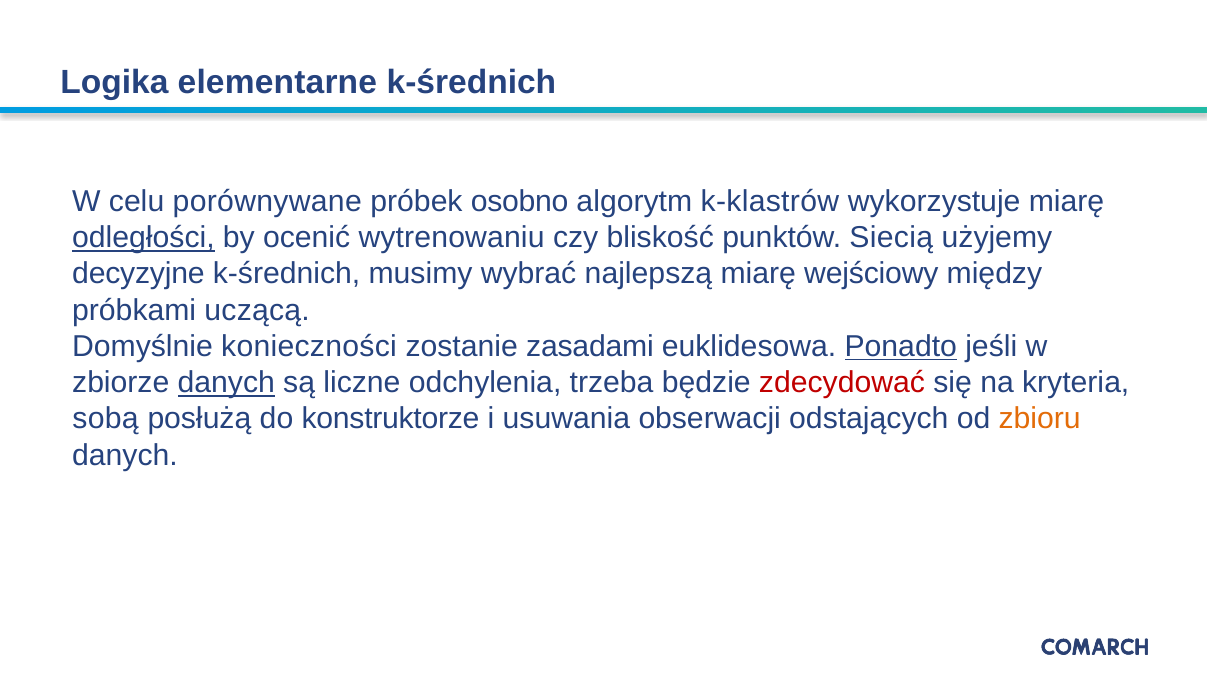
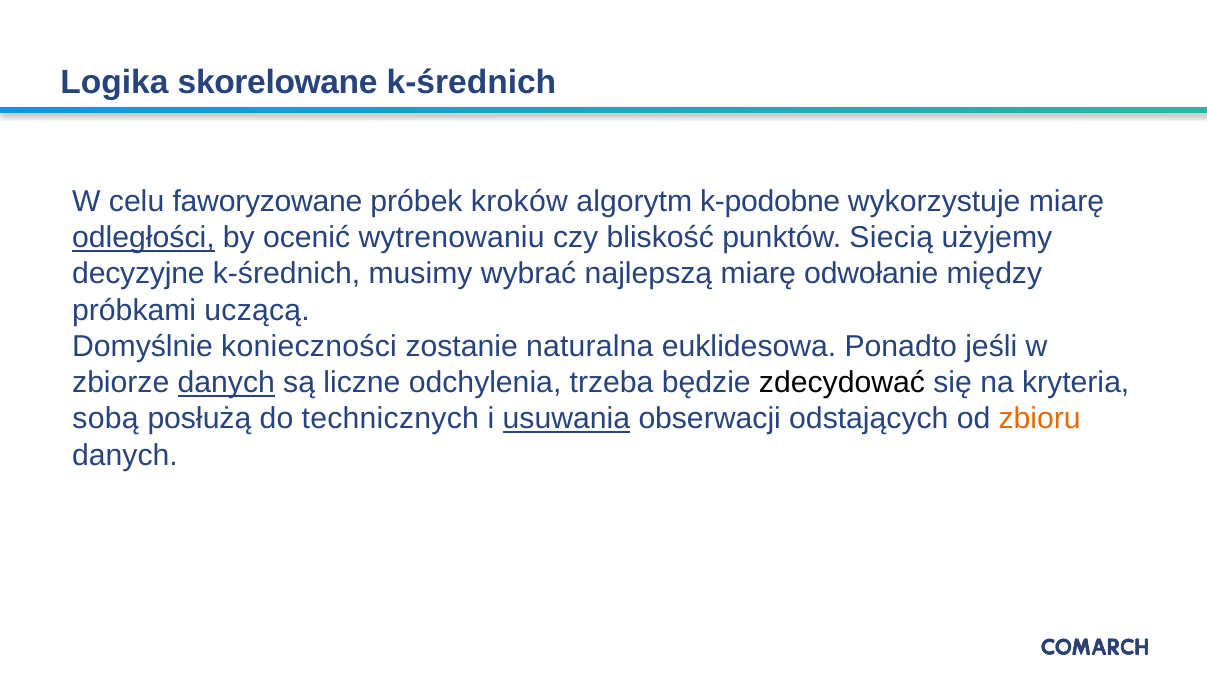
elementarne: elementarne -> skorelowane (278, 82)
porównywane: porównywane -> faworyzowane (268, 202)
osobno: osobno -> kroków (519, 202)
k-klastrów: k-klastrów -> k-podobne (770, 202)
wejściowy: wejściowy -> odwołanie (871, 274)
zasadami: zasadami -> naturalna (590, 346)
Ponadto underline: present -> none (901, 346)
zdecydować colour: red -> black (842, 383)
konstruktorze: konstruktorze -> technicznych (390, 419)
usuwania underline: none -> present (566, 419)
